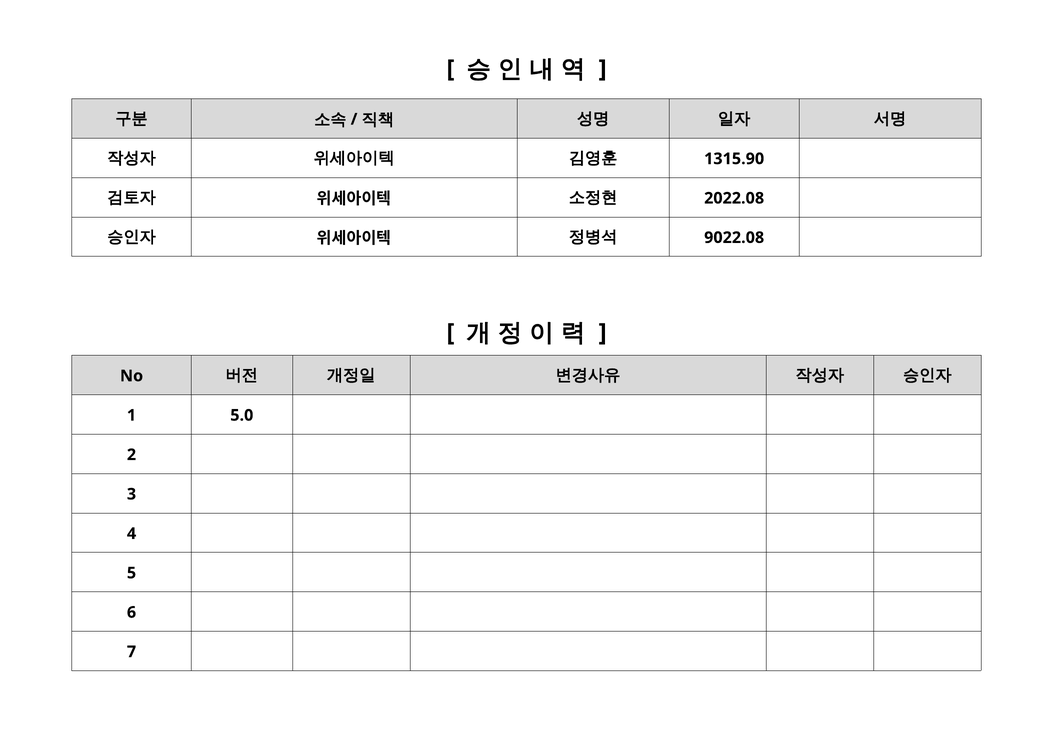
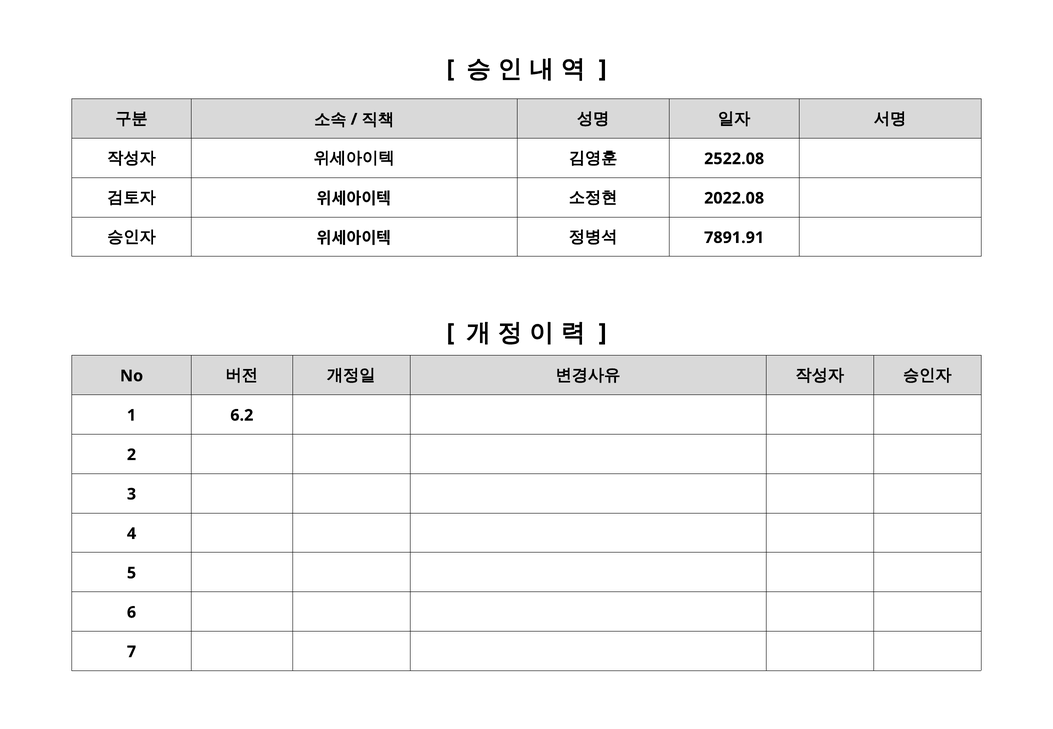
1315.90: 1315.90 -> 2522.08 (734, 159)
9022.08: 9022.08 -> 7891.91 (734, 238)
5.0: 5.0 -> 6.2 (242, 415)
